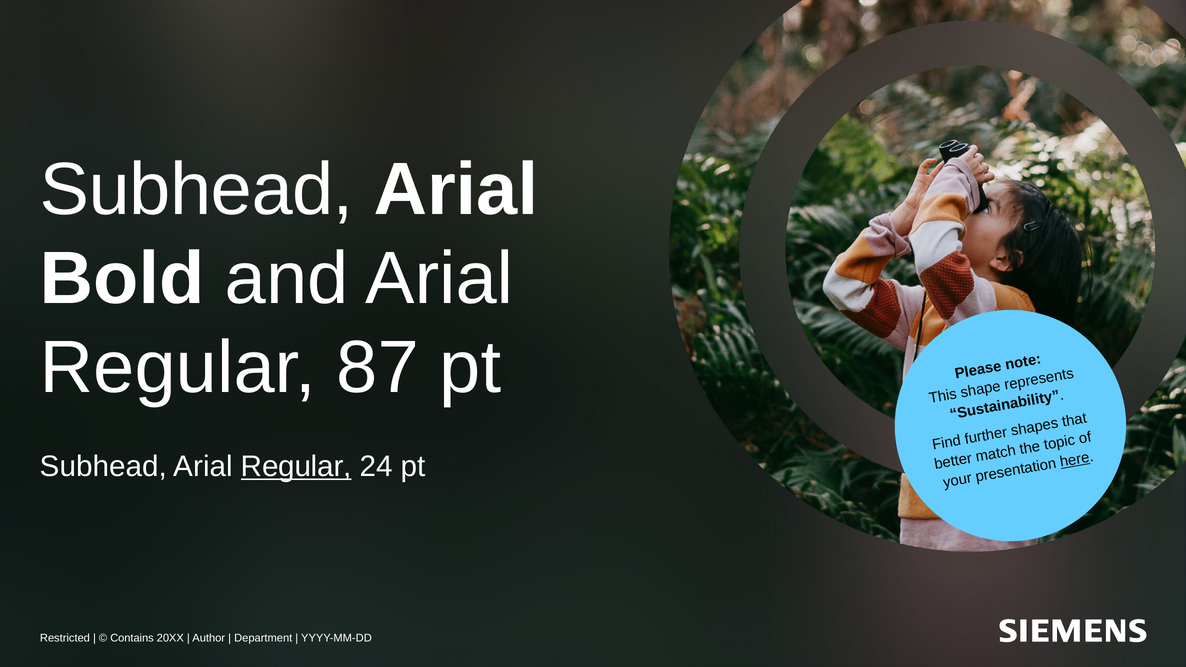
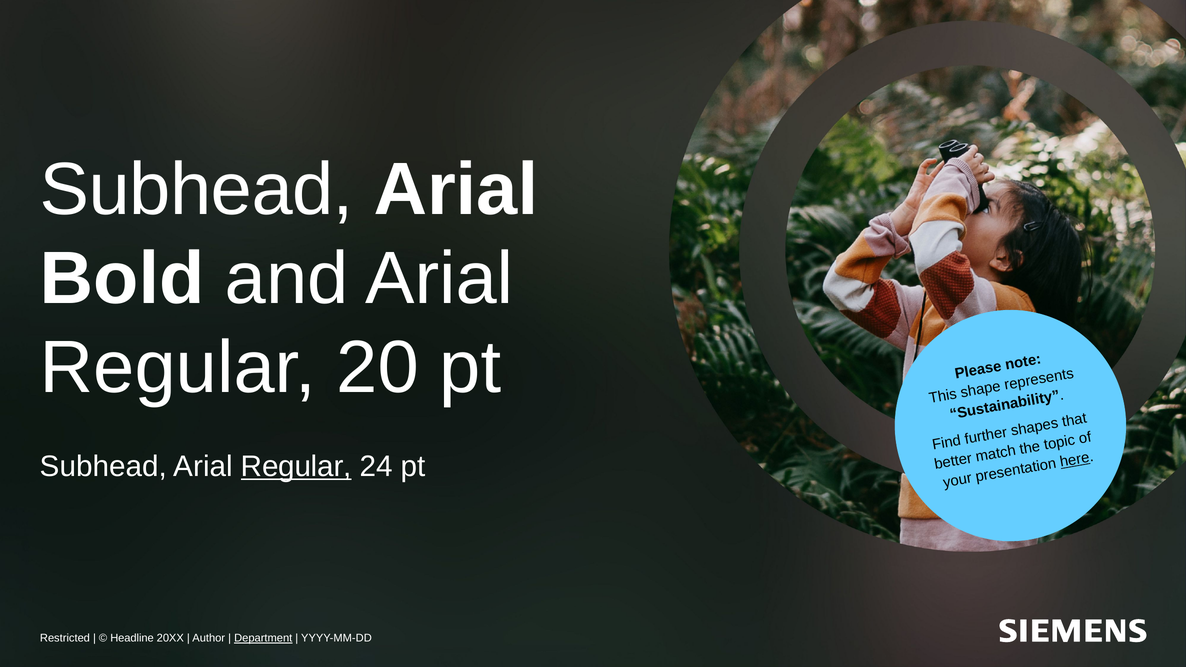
87: 87 -> 20 (378, 368)
Contains: Contains -> Headline (132, 638)
Department underline: none -> present (263, 638)
